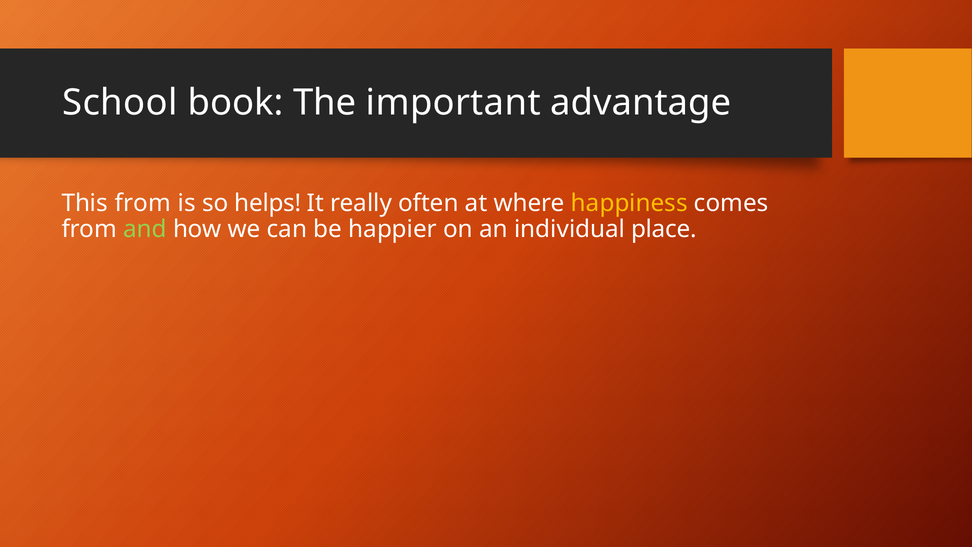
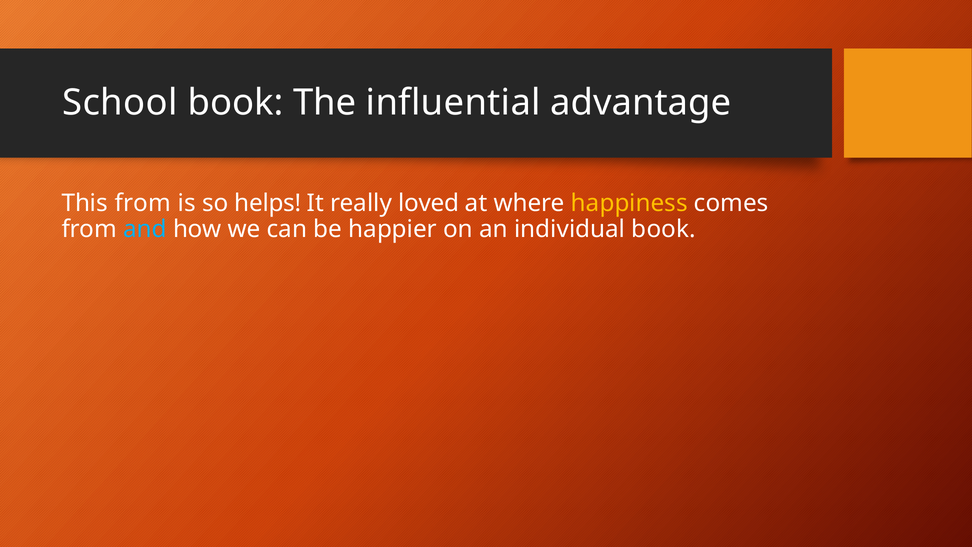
important: important -> influential (453, 103)
often: often -> loved (429, 203)
and colour: light green -> light blue (145, 229)
individual place: place -> book (664, 229)
